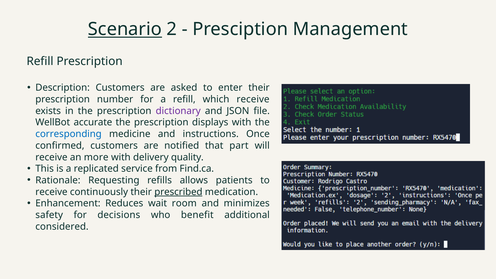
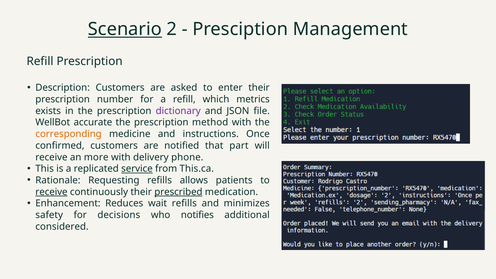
which receive: receive -> metrics (253, 99)
displays: displays -> method (210, 122)
corresponding colour: blue -> orange (69, 134)
quality: quality -> phone (187, 157)
service underline: none -> present (137, 169)
Find.ca: Find.ca -> This.ca (197, 169)
receive underline: none -> present (51, 192)
wait room: room -> refills (184, 203)
benefit: benefit -> notifies (197, 215)
